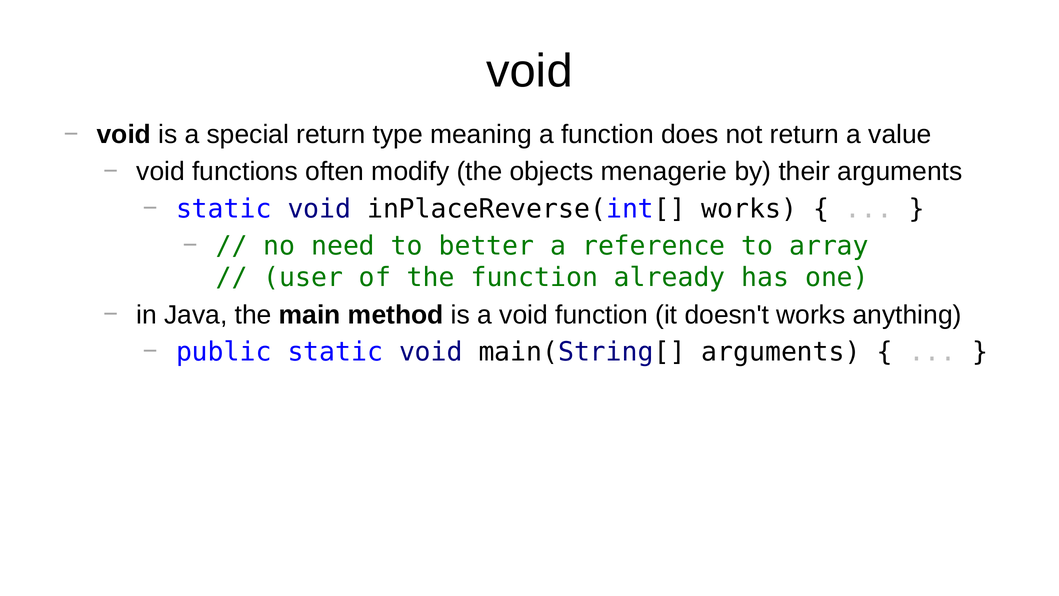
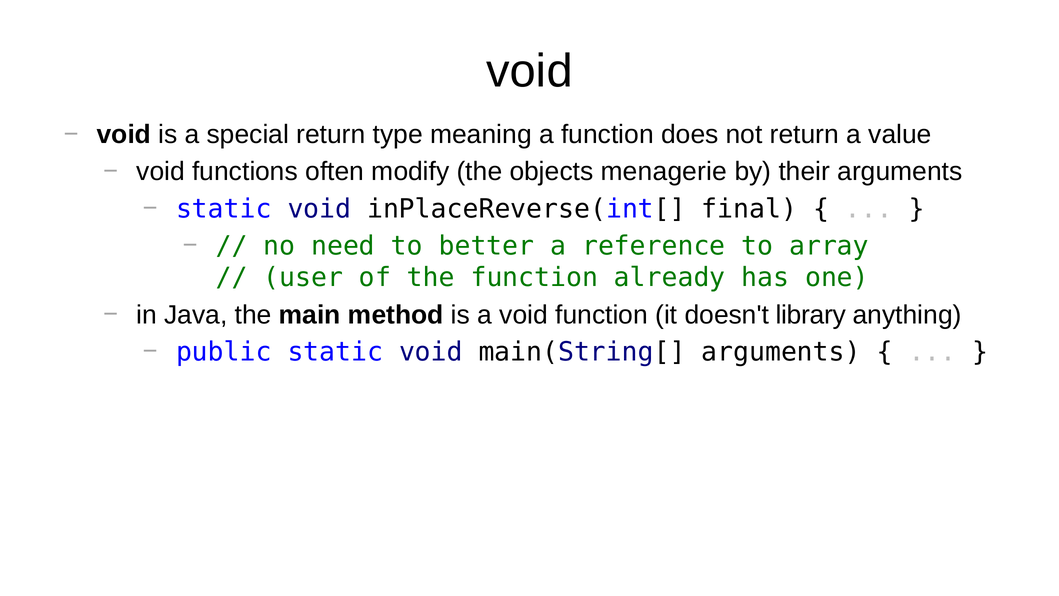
inPlaceReverse(int[ works: works -> final (749, 209)
doesn't works: works -> library (811, 315)
